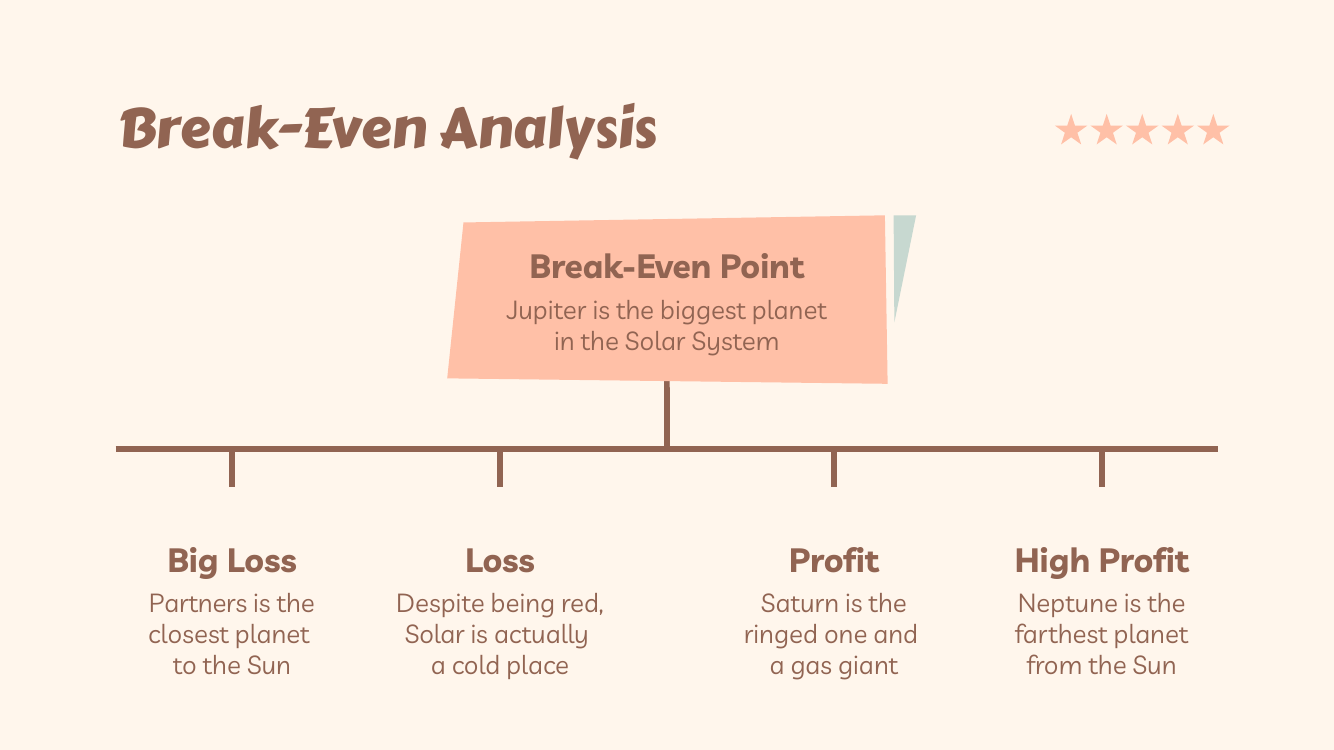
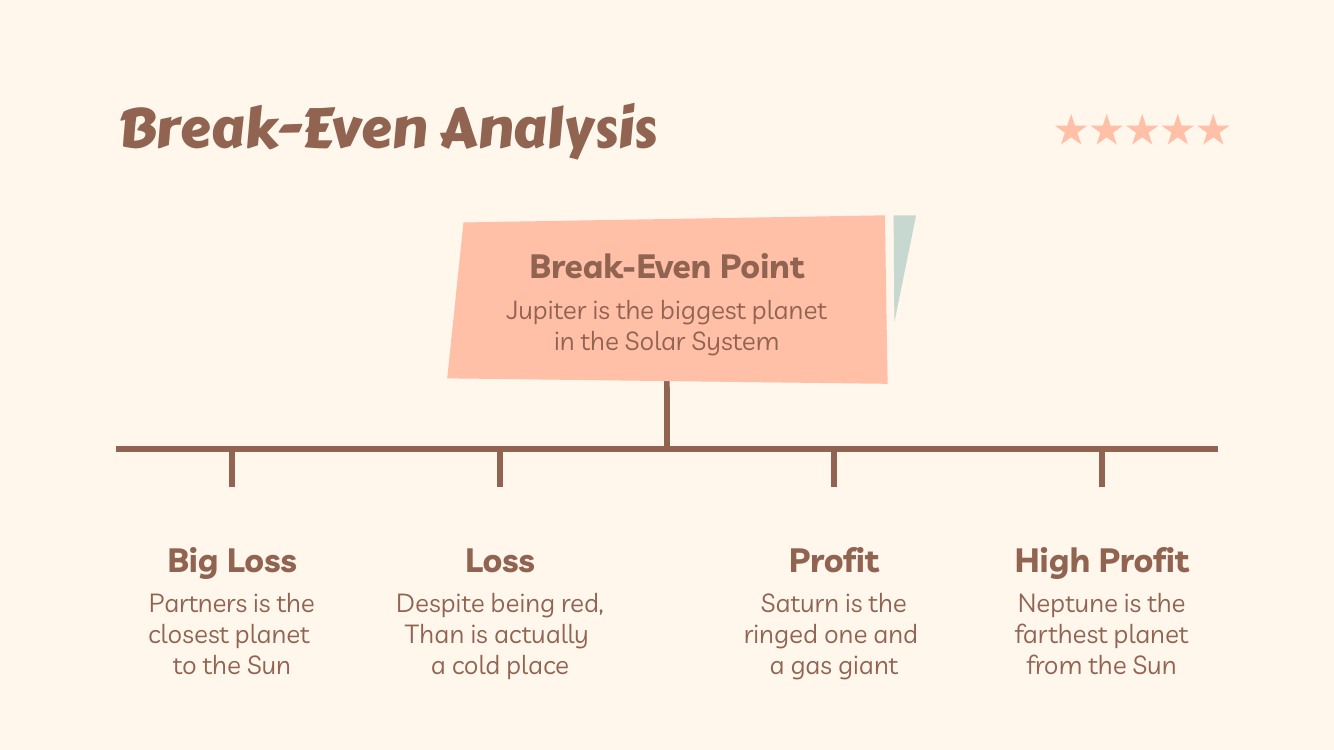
Solar: Solar -> Than (435, 635)
